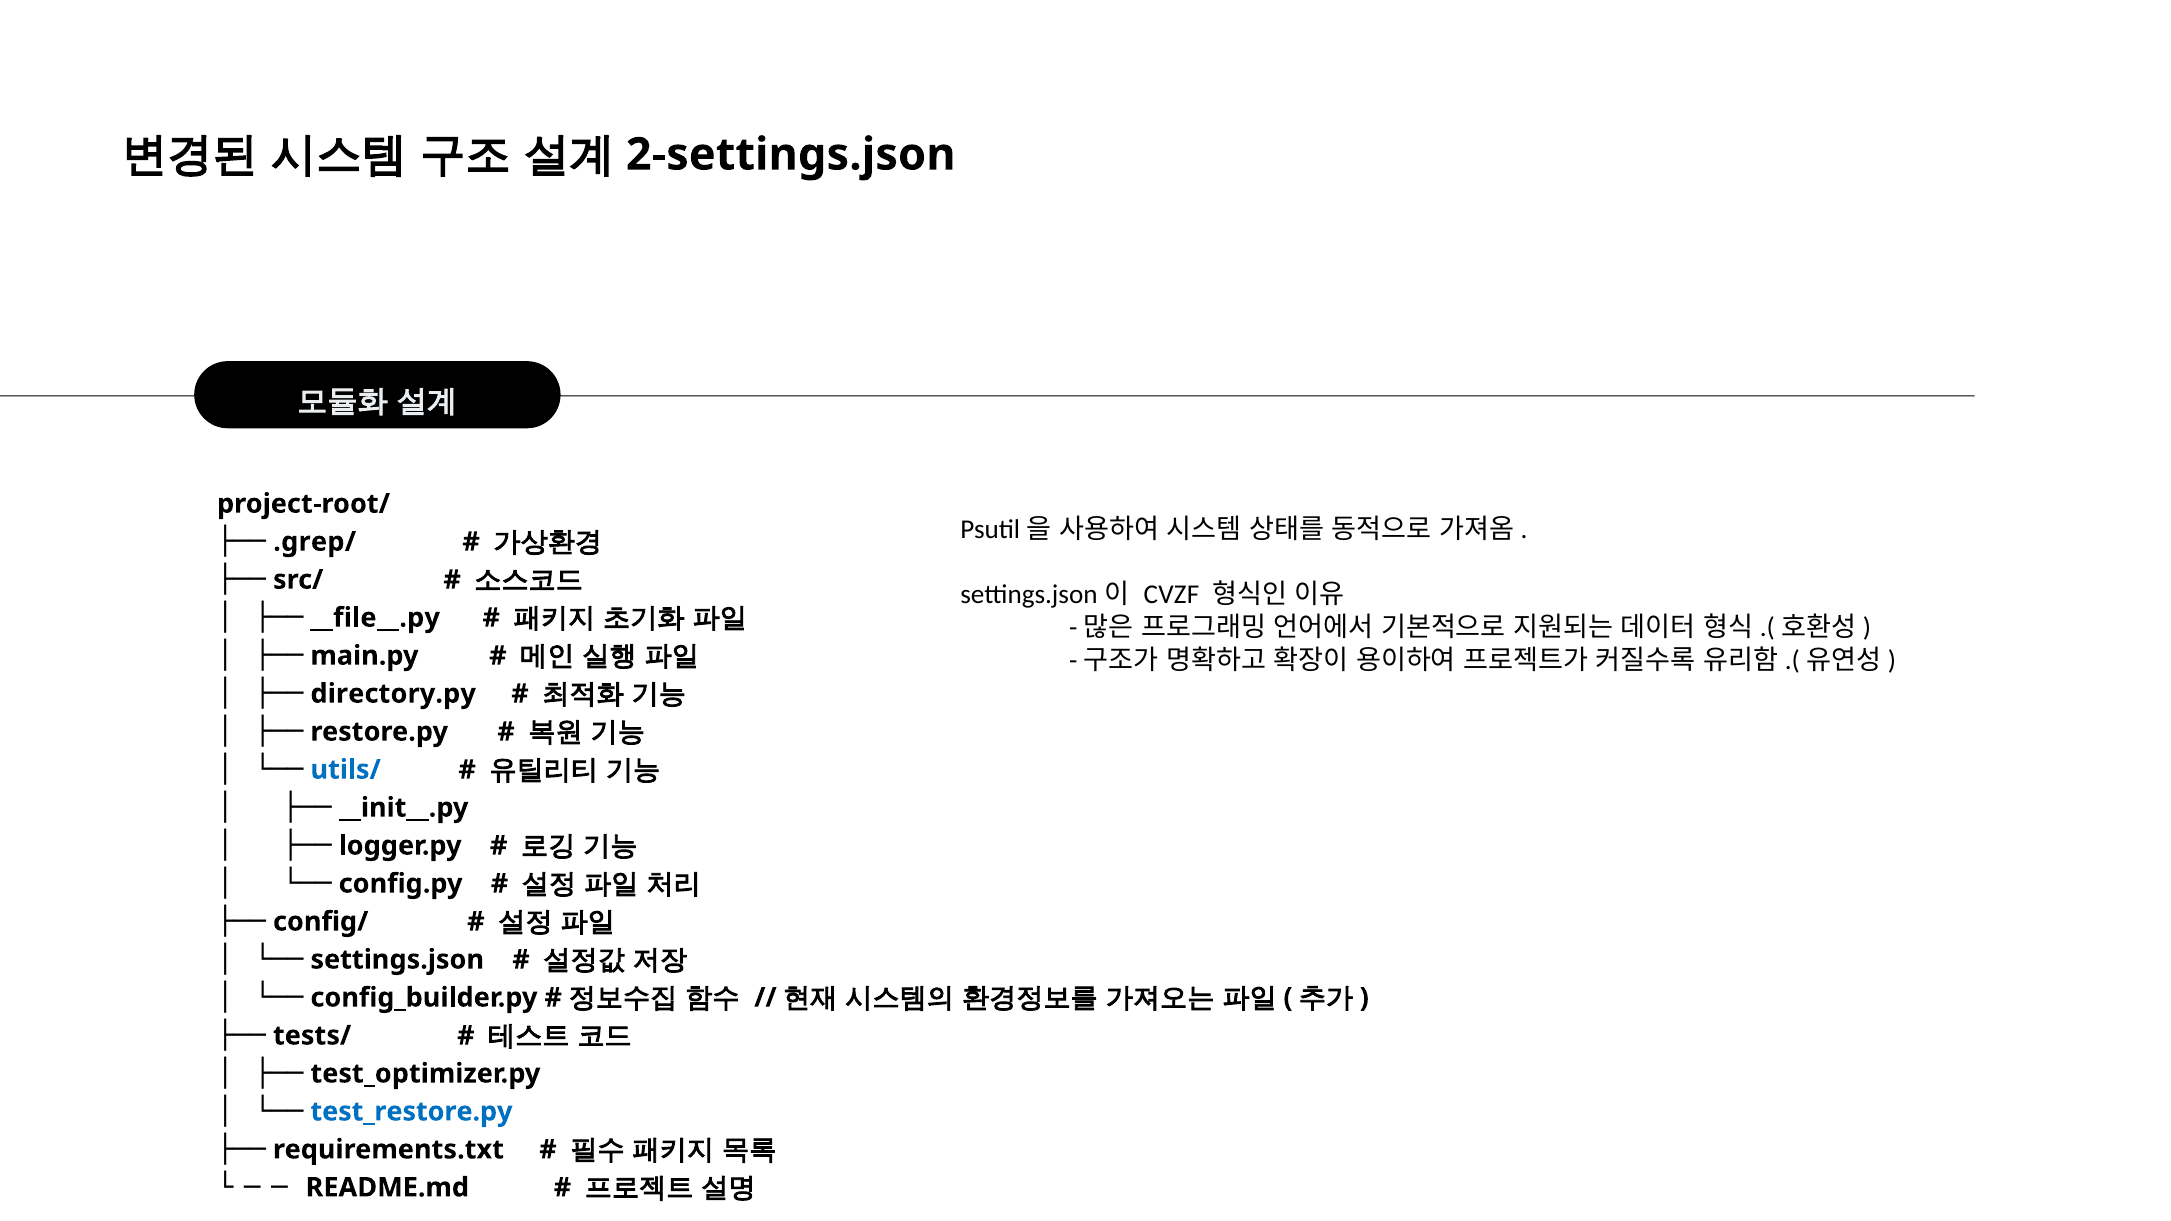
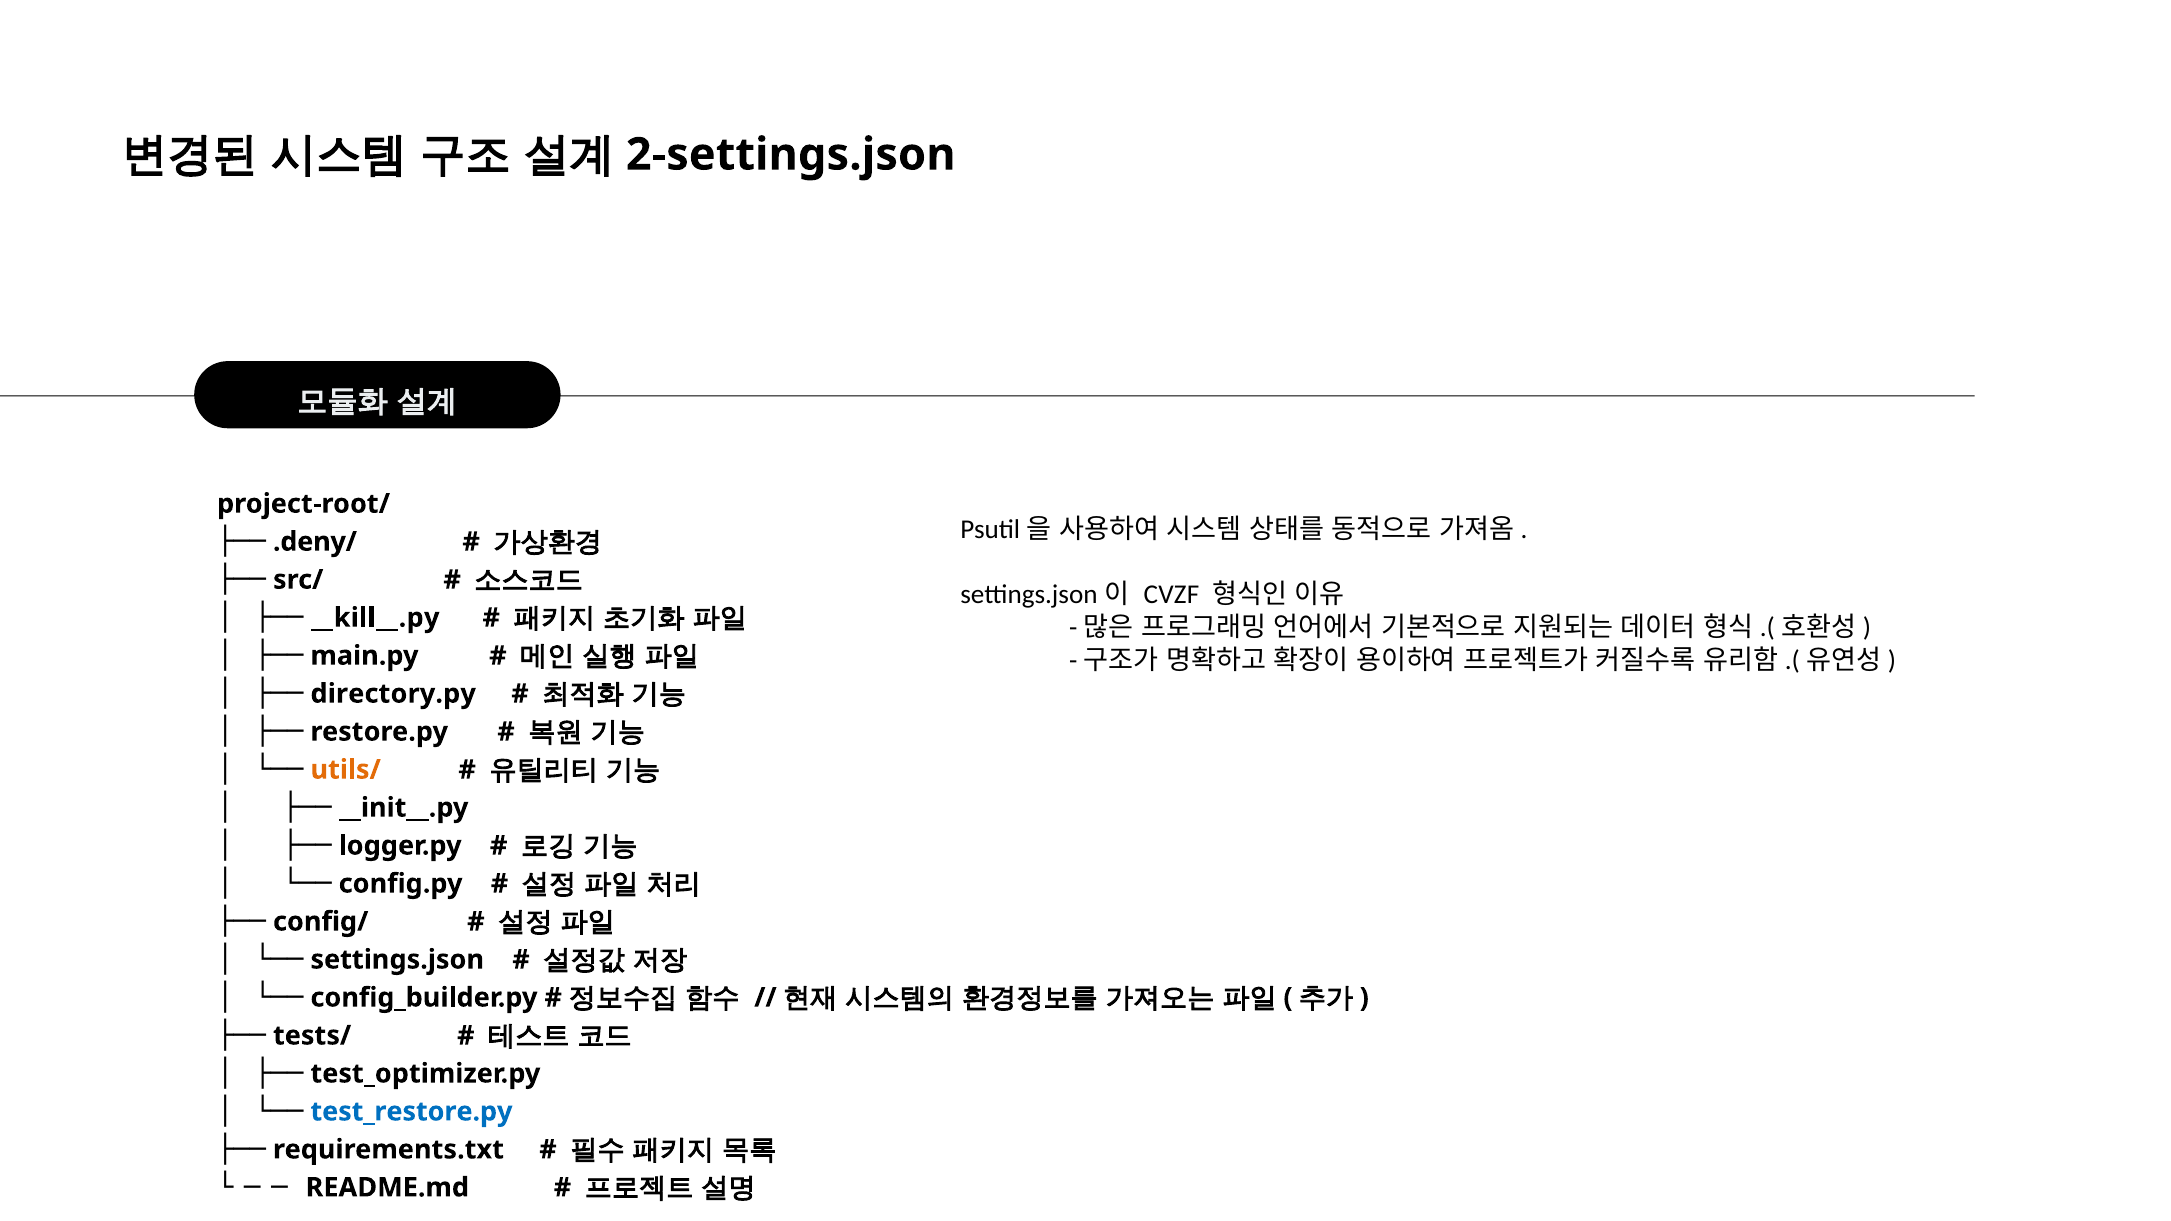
.grep/: .grep/ -> .deny/ (315, 542)
__file__.py: __file__.py -> __kill__.py (375, 618)
utils/ colour: blue -> orange (346, 770)
